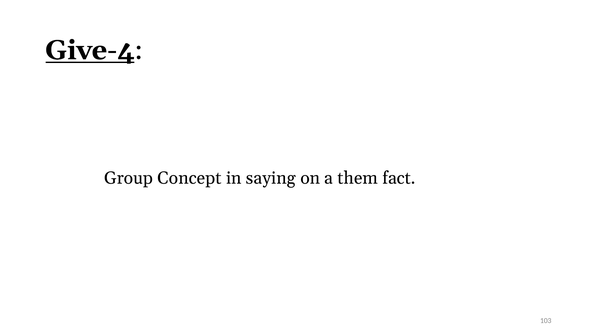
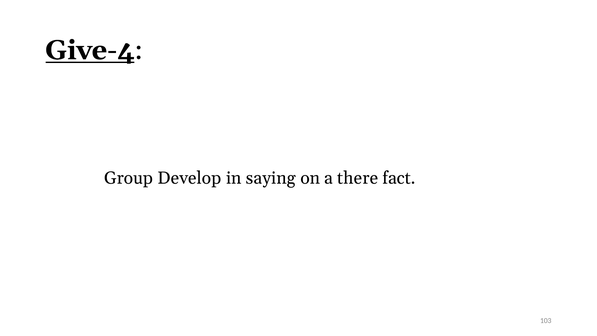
Concept: Concept -> Develop (190, 178)
them: them -> there (358, 178)
